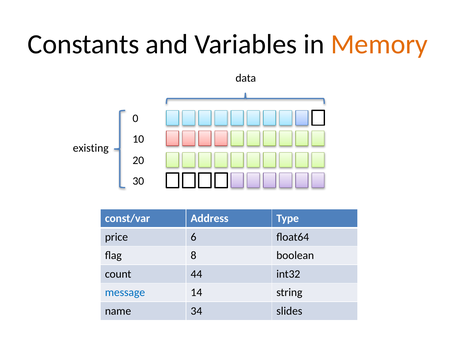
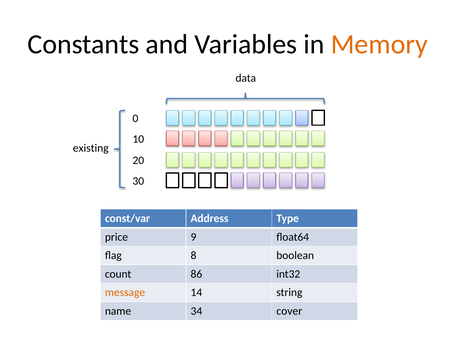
6: 6 -> 9 (194, 237)
44: 44 -> 86 (196, 274)
message colour: blue -> orange (125, 293)
slides: slides -> cover (289, 311)
